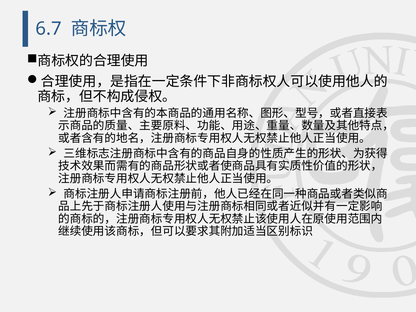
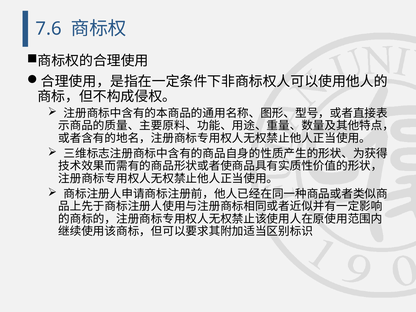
6.7: 6.7 -> 7.6 (49, 29)
